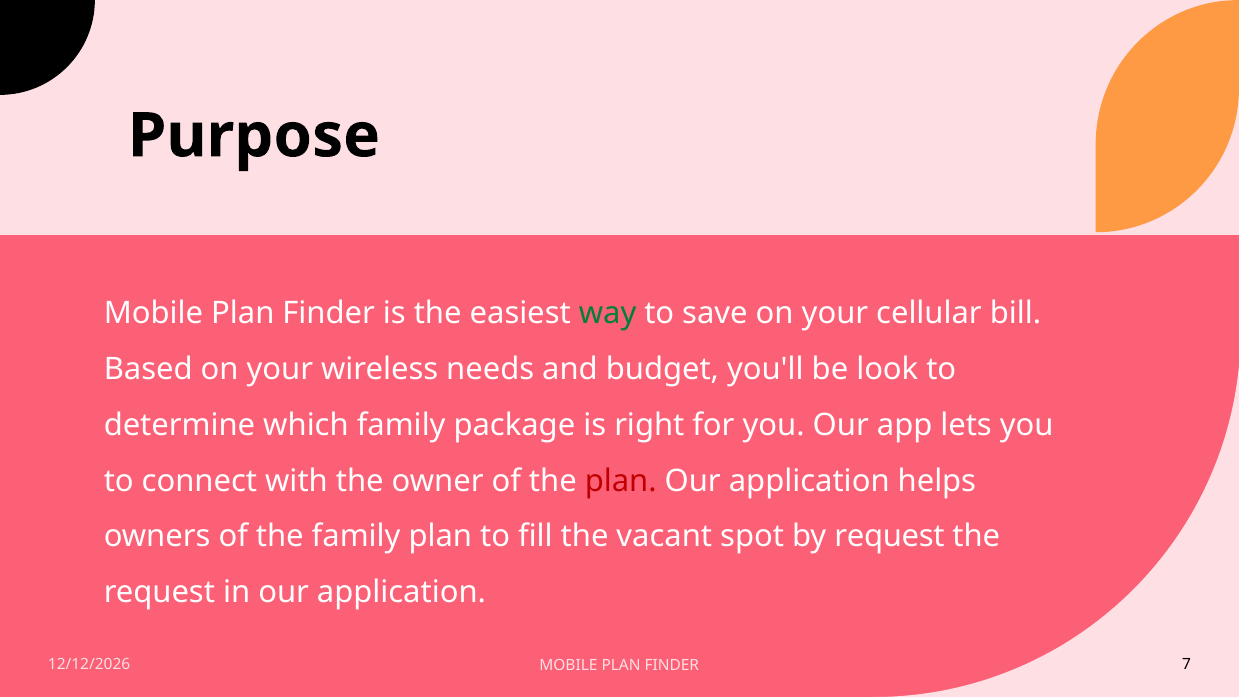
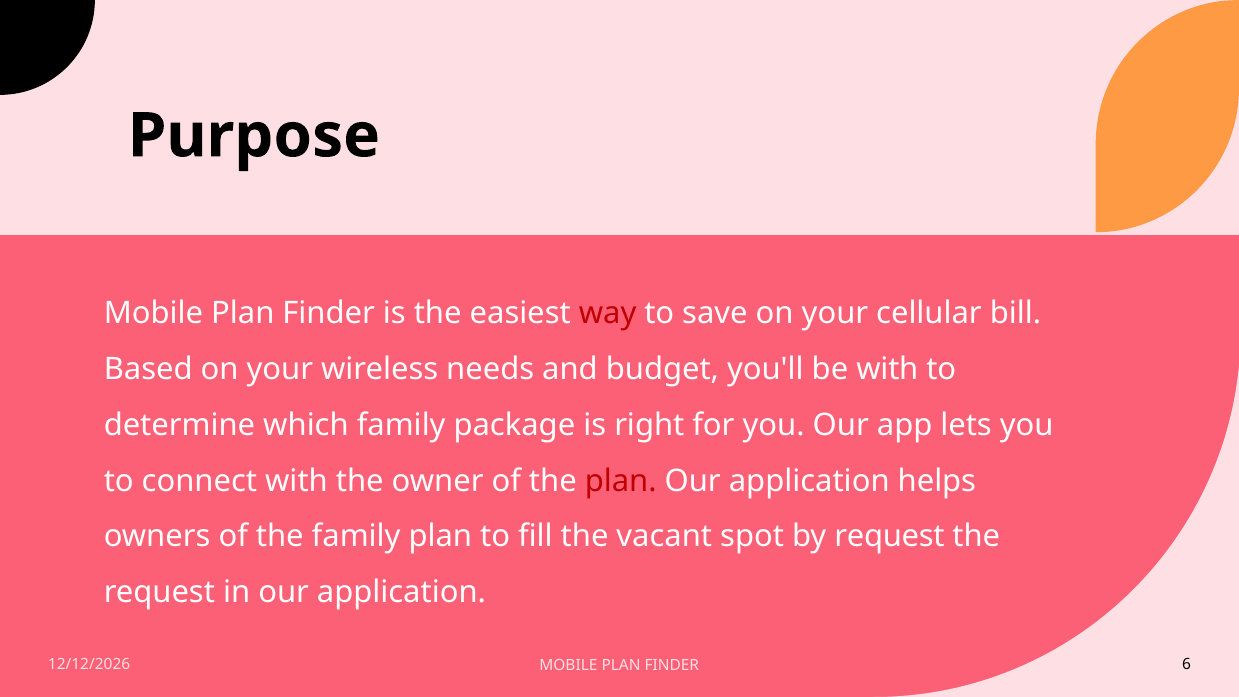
way colour: green -> red (608, 314)
be look: look -> with (887, 369)
7: 7 -> 6 (1187, 664)
